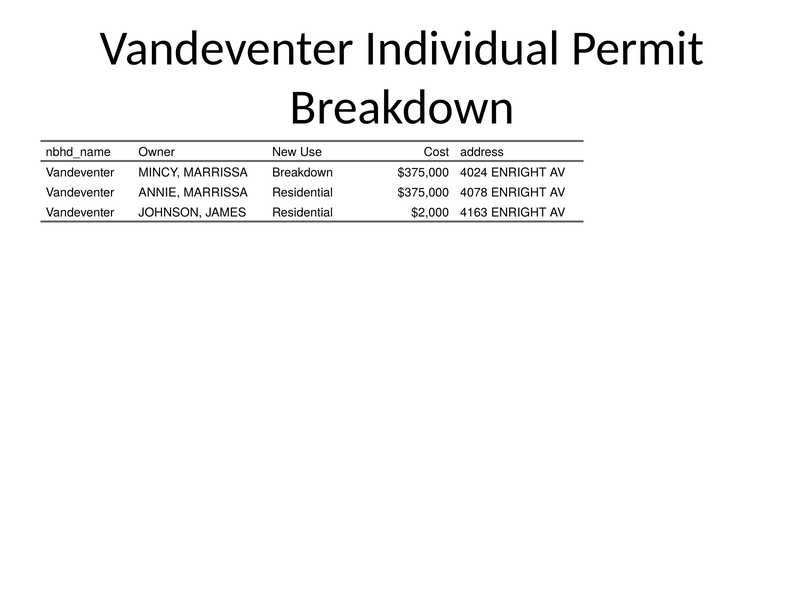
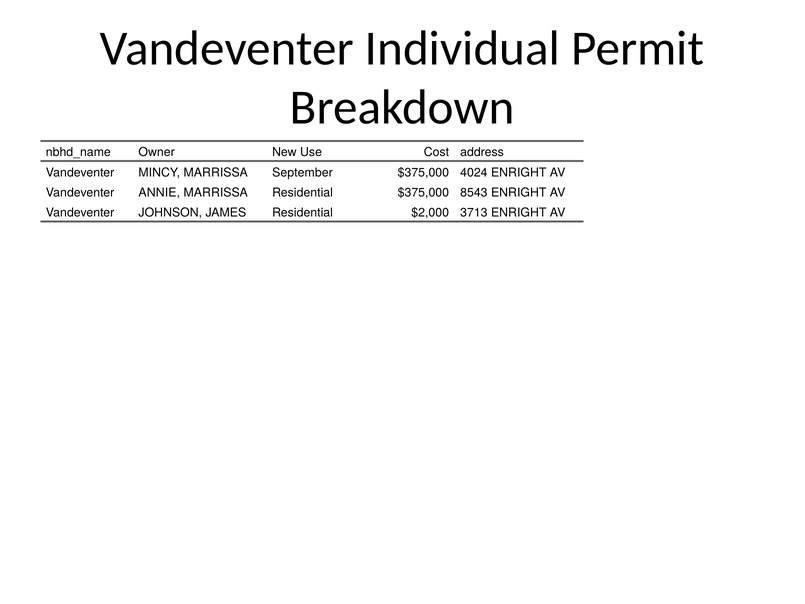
MARRISSA Breakdown: Breakdown -> September (302, 172)
4078: 4078 -> 8543 (474, 193)
4163: 4163 -> 3713 (474, 213)
